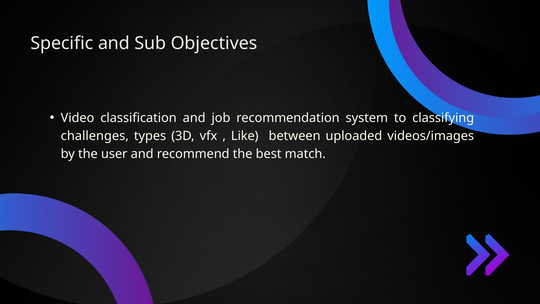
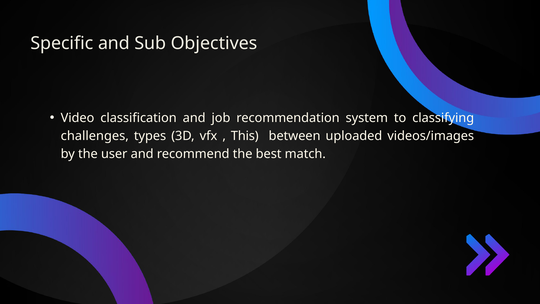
Like: Like -> This (245, 136)
